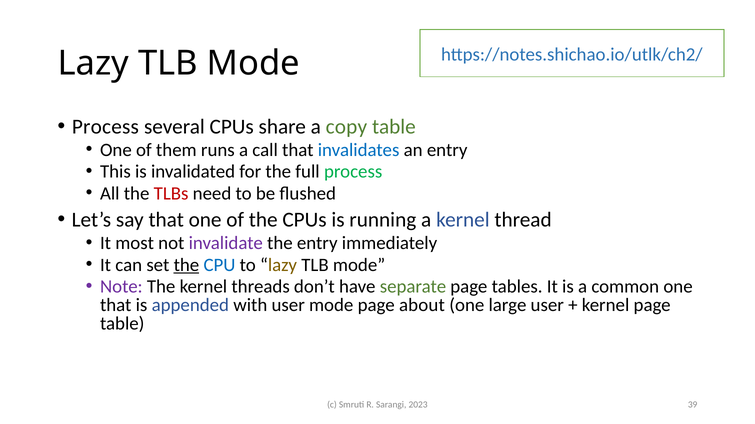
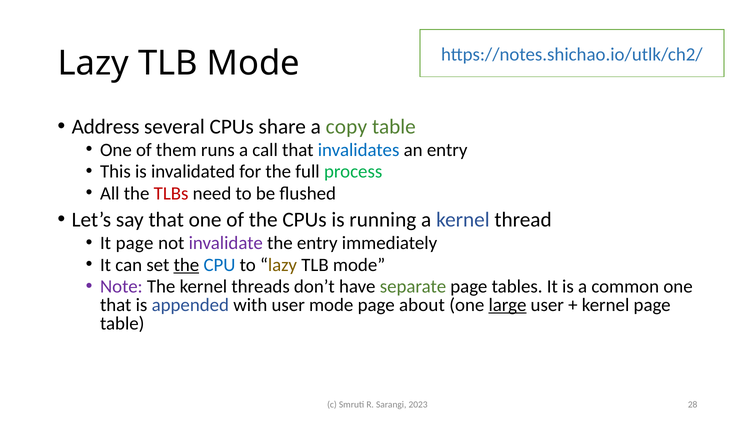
Process: Process -> Address (106, 127)
It most: most -> page (135, 243)
large underline: none -> present (507, 305)
39: 39 -> 28 (693, 405)
